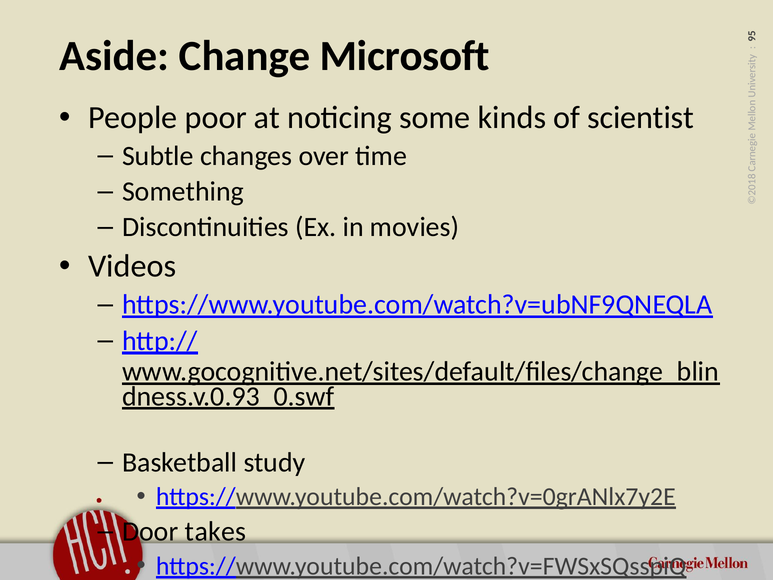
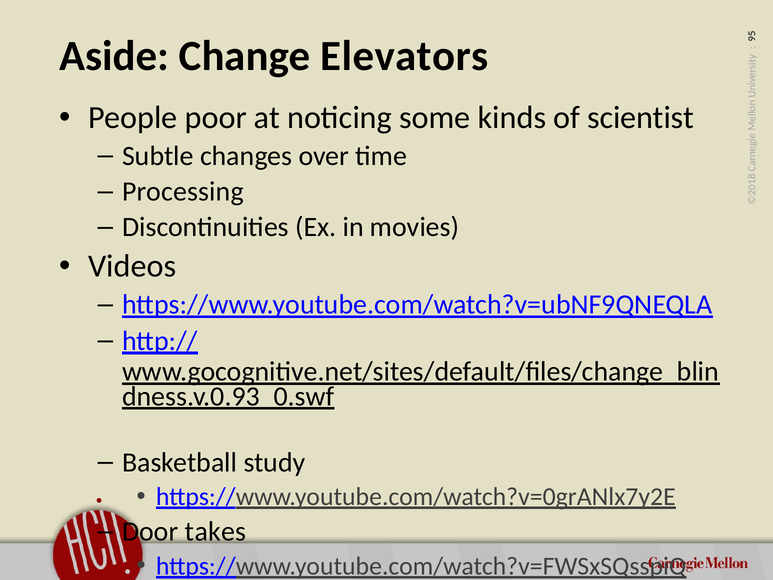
Microsoft: Microsoft -> Elevators (404, 56)
Something: Something -> Processing (183, 191)
